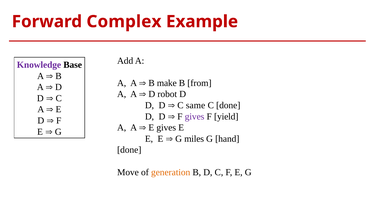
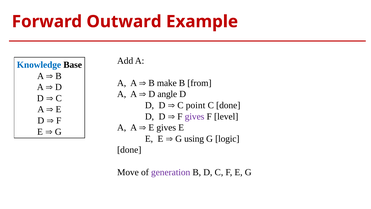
Complex: Complex -> Outward (124, 22)
Knowledge colour: purple -> blue (39, 65)
robot: robot -> angle (167, 94)
same: same -> point (196, 105)
yield: yield -> level (226, 116)
miles: miles -> using (194, 139)
hand: hand -> logic (227, 139)
generation colour: orange -> purple (171, 172)
